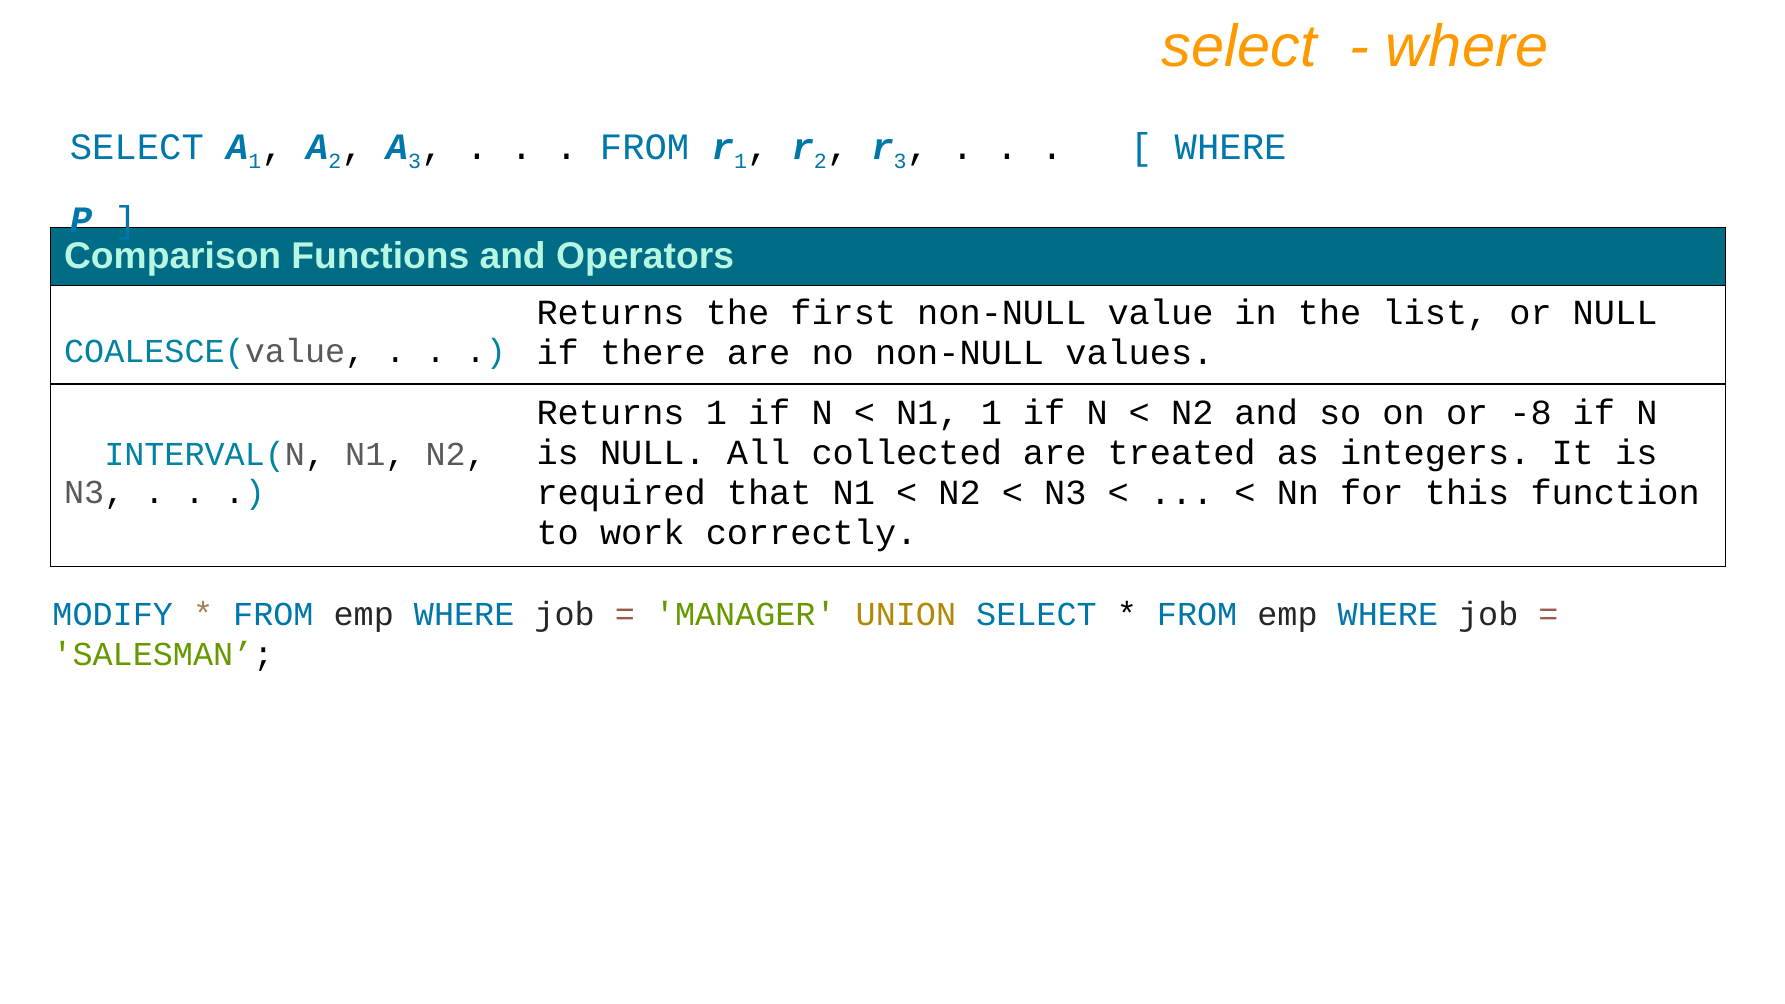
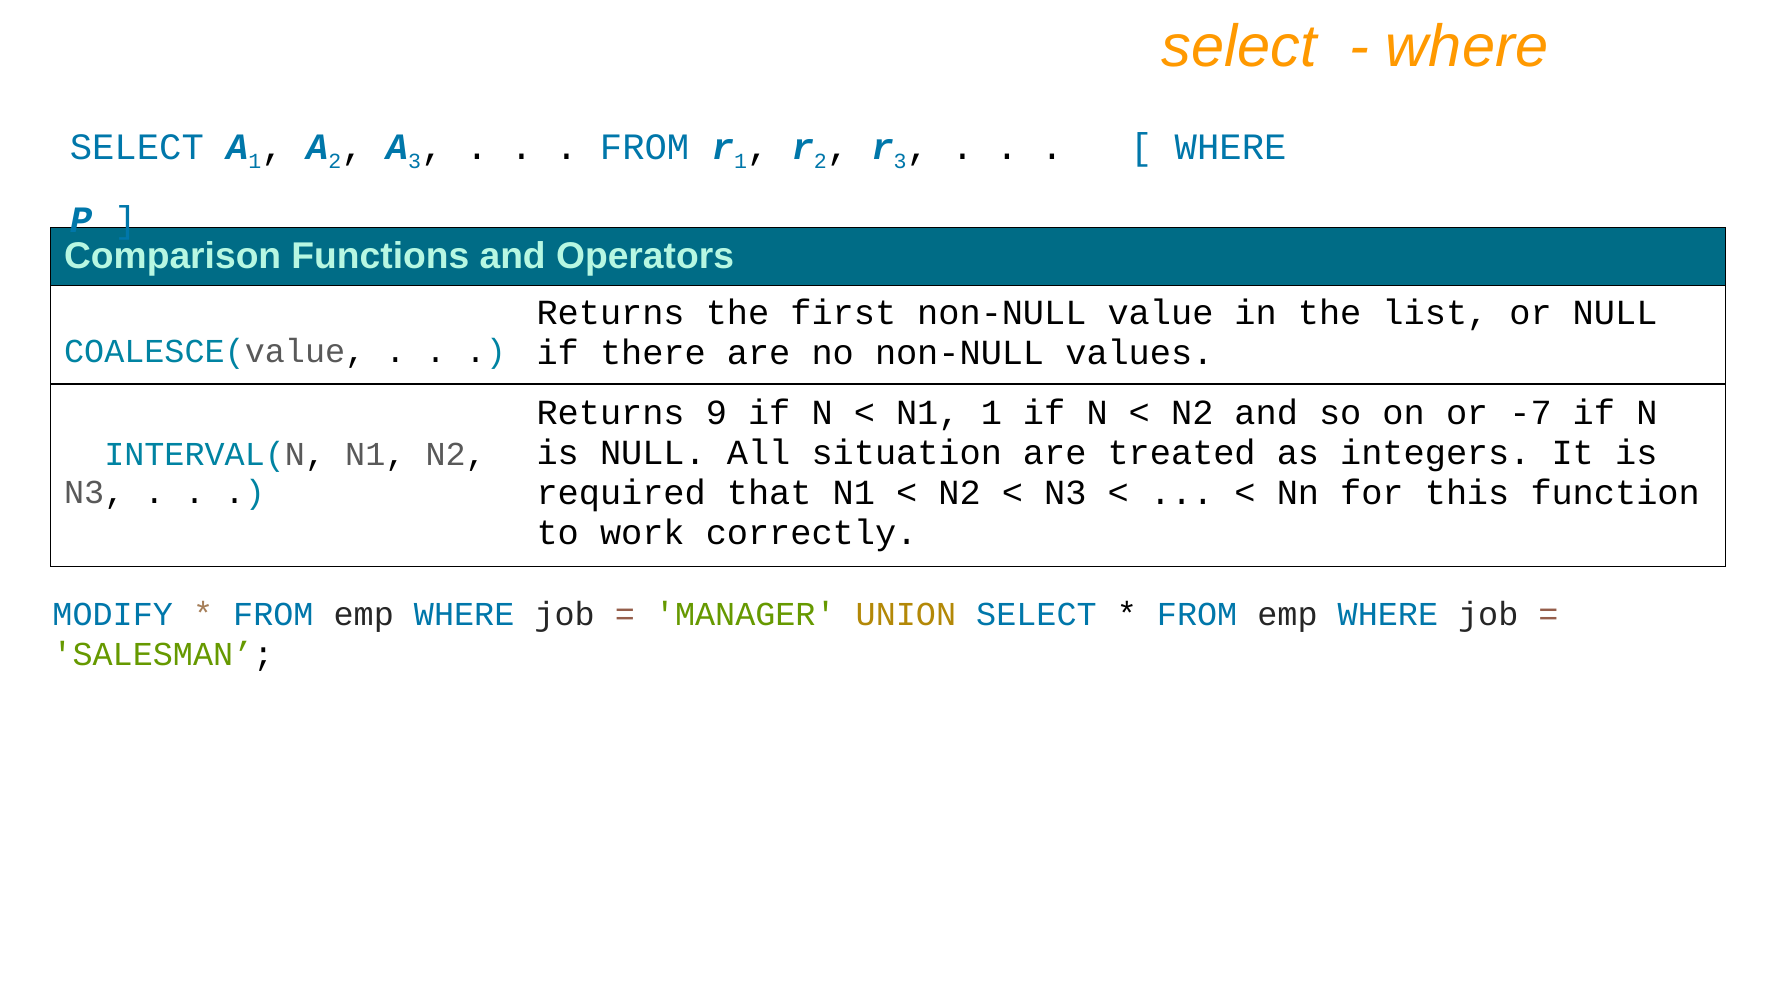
Returns 1: 1 -> 9 (716, 413)
-8: -8 -> -7 (1531, 413)
collected: collected -> situation (907, 453)
